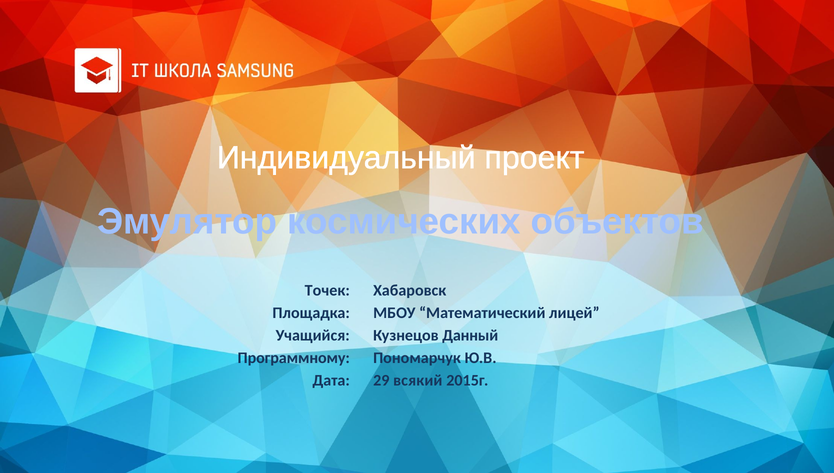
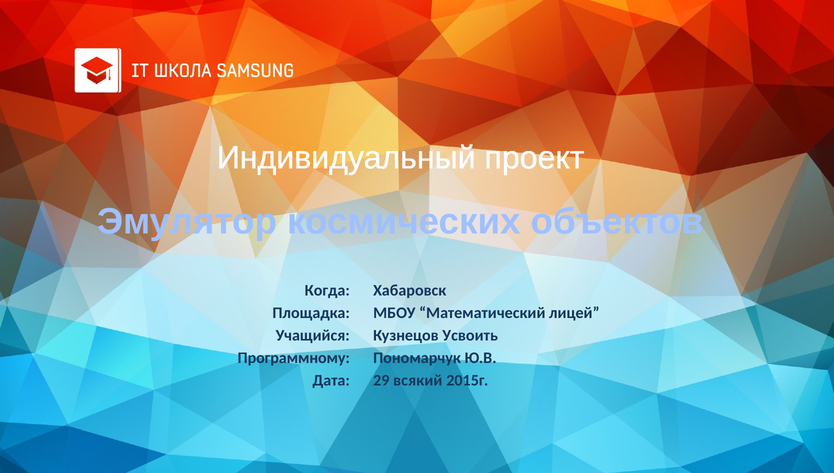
Точек: Точек -> Когда (327, 290)
Данный: Данный -> Усвоить (470, 335)
